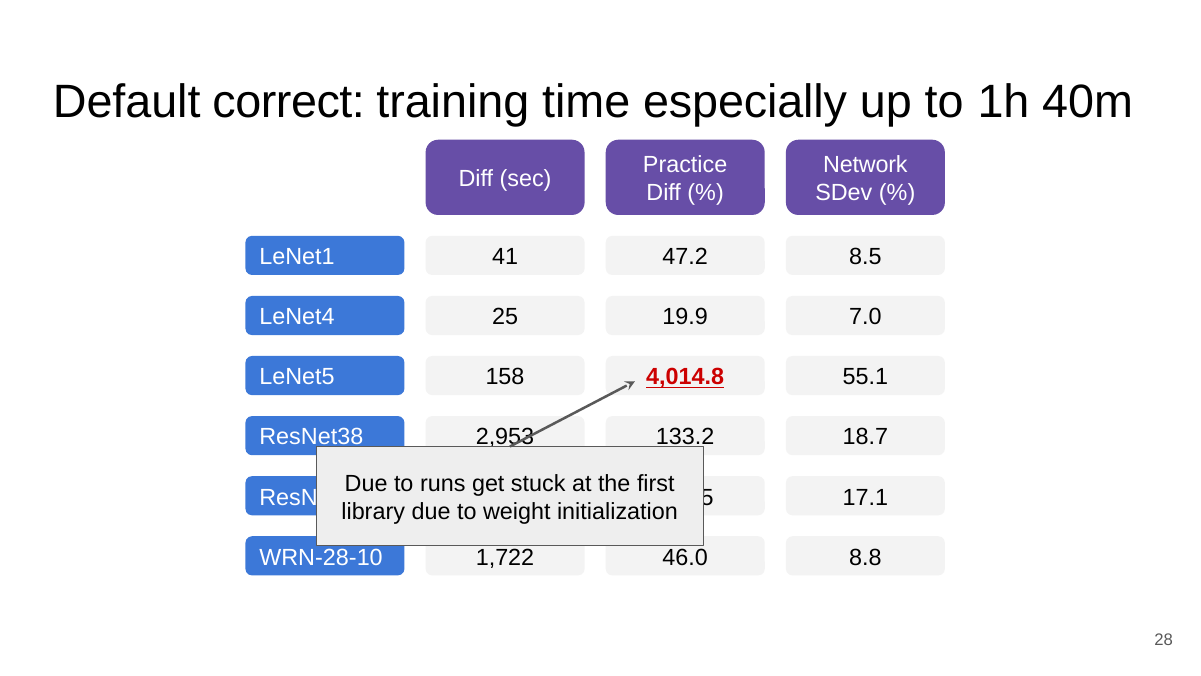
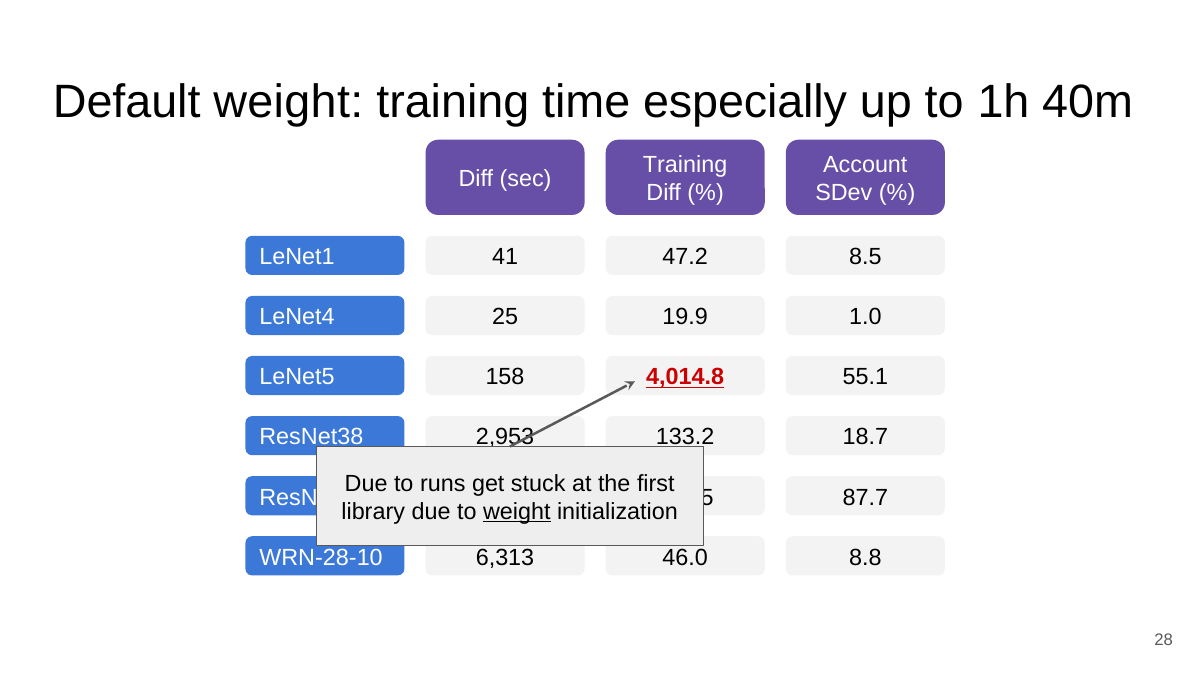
Default correct: correct -> weight (288, 102)
Practice: Practice -> Training (685, 165)
Network: Network -> Account (865, 165)
7.0: 7.0 -> 1.0 (865, 317)
17.1: 17.1 -> 87.7 (865, 497)
weight underline: none -> present (517, 511)
1,722: 1,722 -> 6,313 (505, 557)
